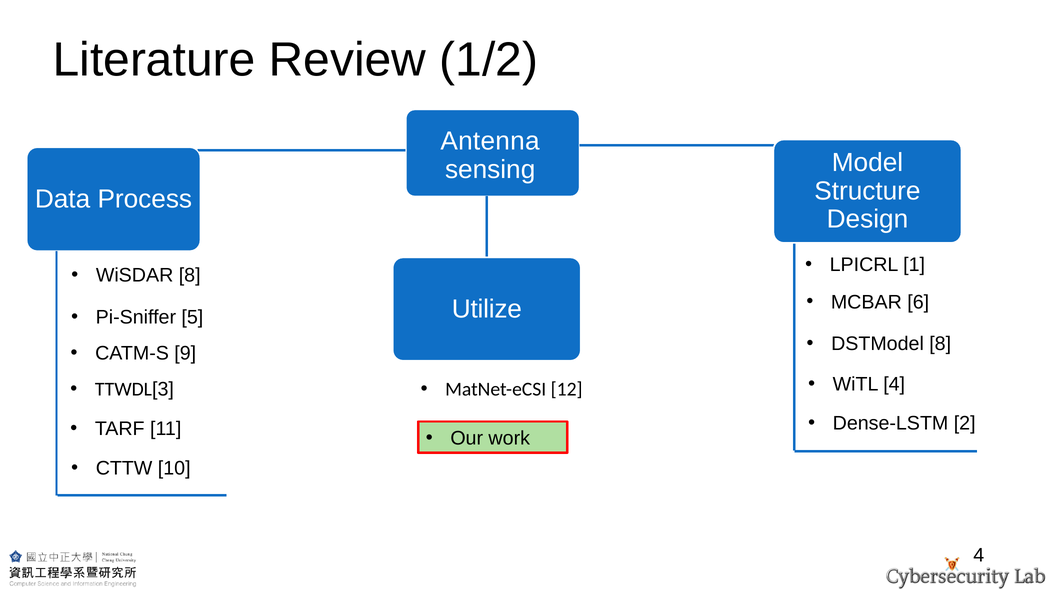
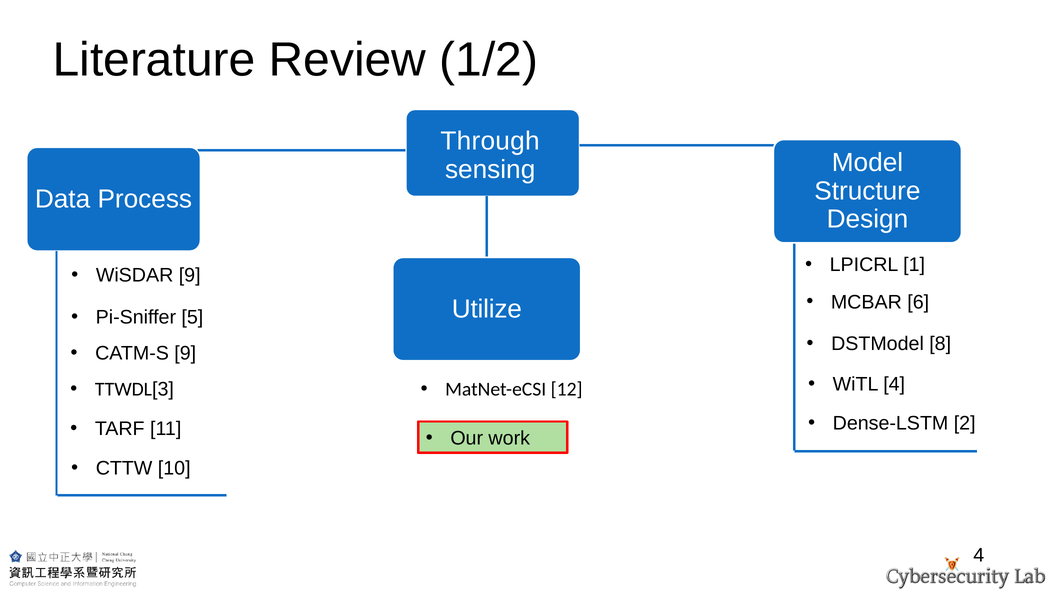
Antenna: Antenna -> Through (490, 141)
WiSDAR 8: 8 -> 9 (190, 276)
